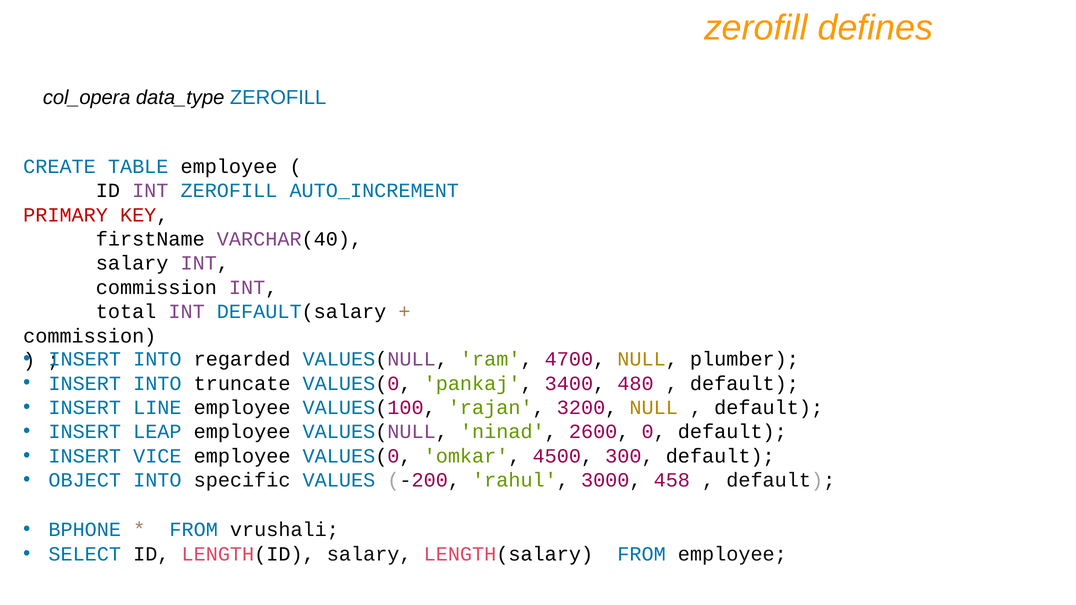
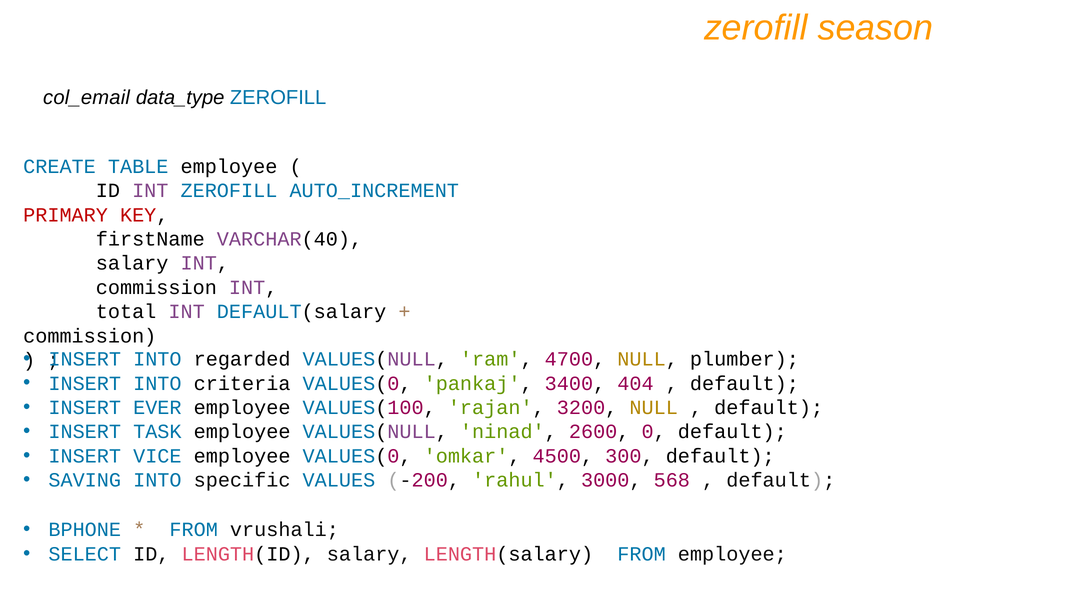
defines: defines -> season (875, 28)
col_opera: col_opera -> col_email (87, 98)
truncate: truncate -> criteria (242, 384)
480: 480 -> 404 (636, 384)
LINE: LINE -> EVER (157, 408)
LEAP: LEAP -> TASK (157, 432)
OBJECT: OBJECT -> SAVING (85, 480)
458: 458 -> 568 (672, 480)
